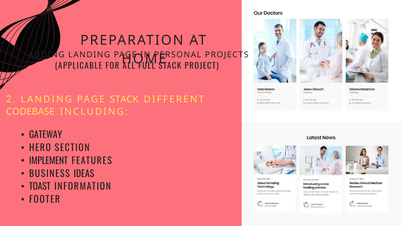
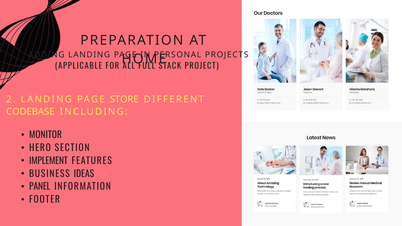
PAGE STACK: STACK -> STORE (124, 99)
GATEWAY: GATEWAY -> MONITOR (45, 135)
TOAST: TOAST -> PANEL (40, 187)
